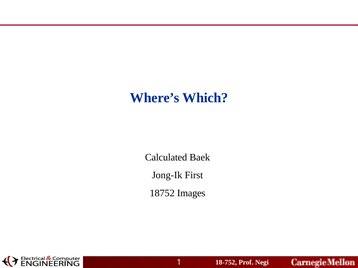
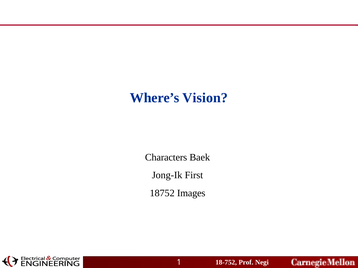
Which: Which -> Vision (205, 98)
Calculated: Calculated -> Characters (166, 158)
